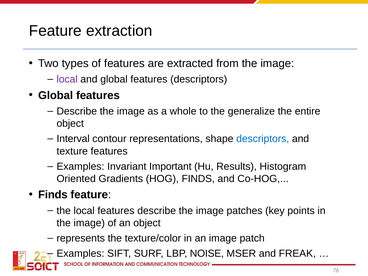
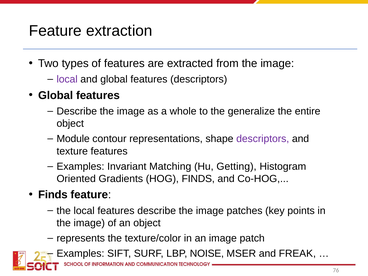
Interval: Interval -> Module (73, 139)
descriptors colour: blue -> purple (263, 139)
Important: Important -> Matching (170, 166)
Results: Results -> Getting (236, 166)
